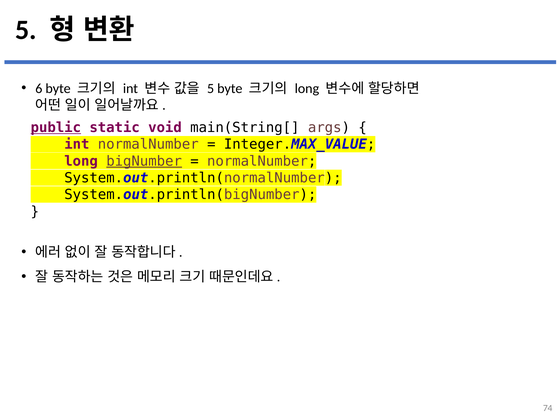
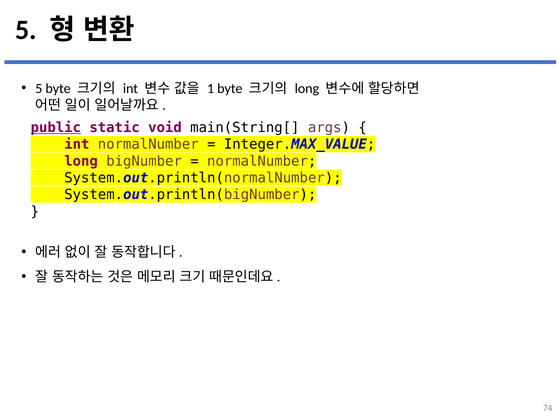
6: 6 -> 5 (39, 88)
5: 5 -> 1 (211, 88)
bigNumber underline: present -> none (144, 161)
